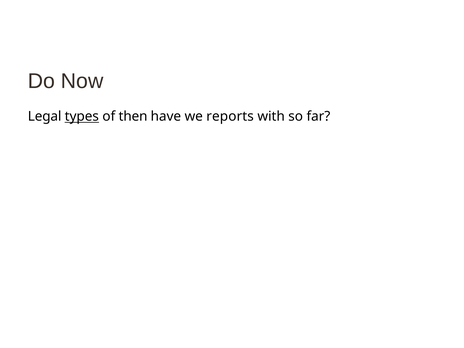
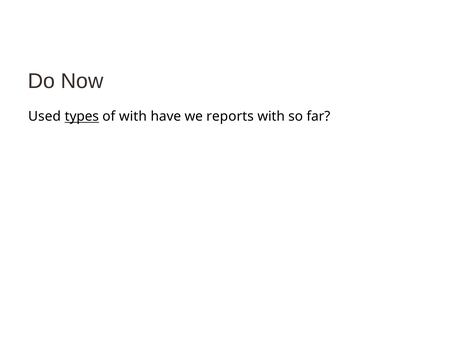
Legal: Legal -> Used (44, 116)
of then: then -> with (133, 116)
